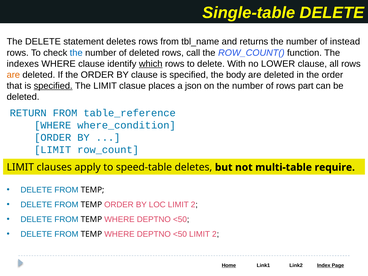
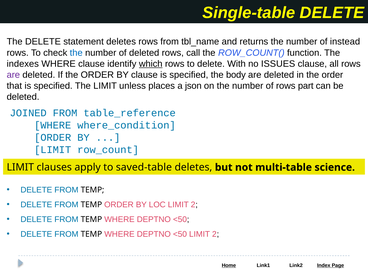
LOWER: LOWER -> ISSUES (278, 64)
are colour: orange -> purple (13, 75)
specified underline: present -> none (53, 86)
clasue: clasue -> unless (132, 86)
RETURN: RETURN -> JOINED (28, 113)
speed-table: speed-table -> saved-table (144, 167)
require: require -> science (335, 167)
